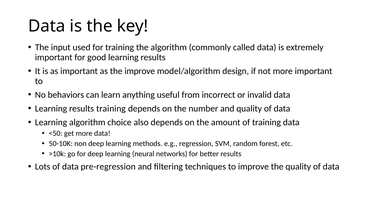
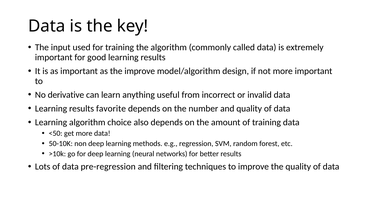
behaviors: behaviors -> derivative (66, 95)
results training: training -> favorite (111, 109)
